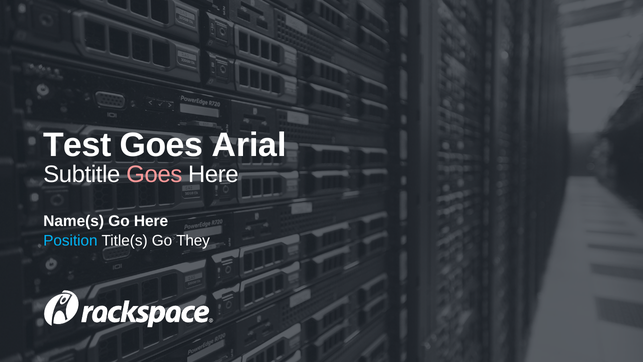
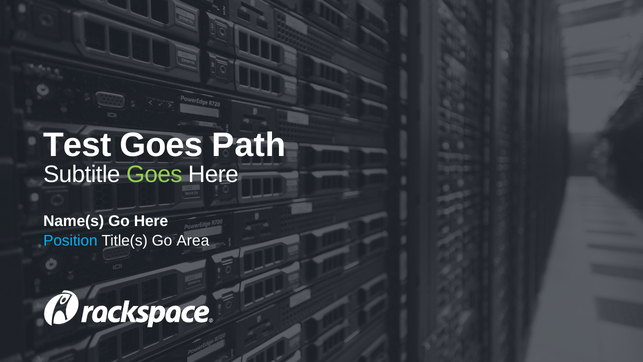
Arial: Arial -> Path (249, 145)
Goes colour: pink -> light green (154, 174)
They: They -> Area (193, 241)
